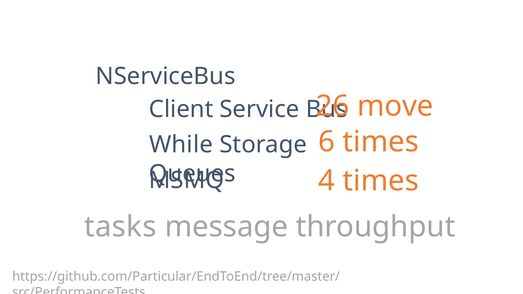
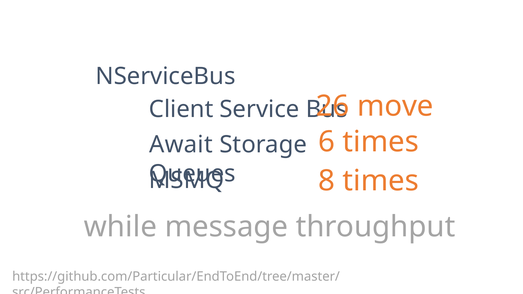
While: While -> Await (181, 145)
4: 4 -> 8 (326, 181)
tasks: tasks -> while (120, 227)
